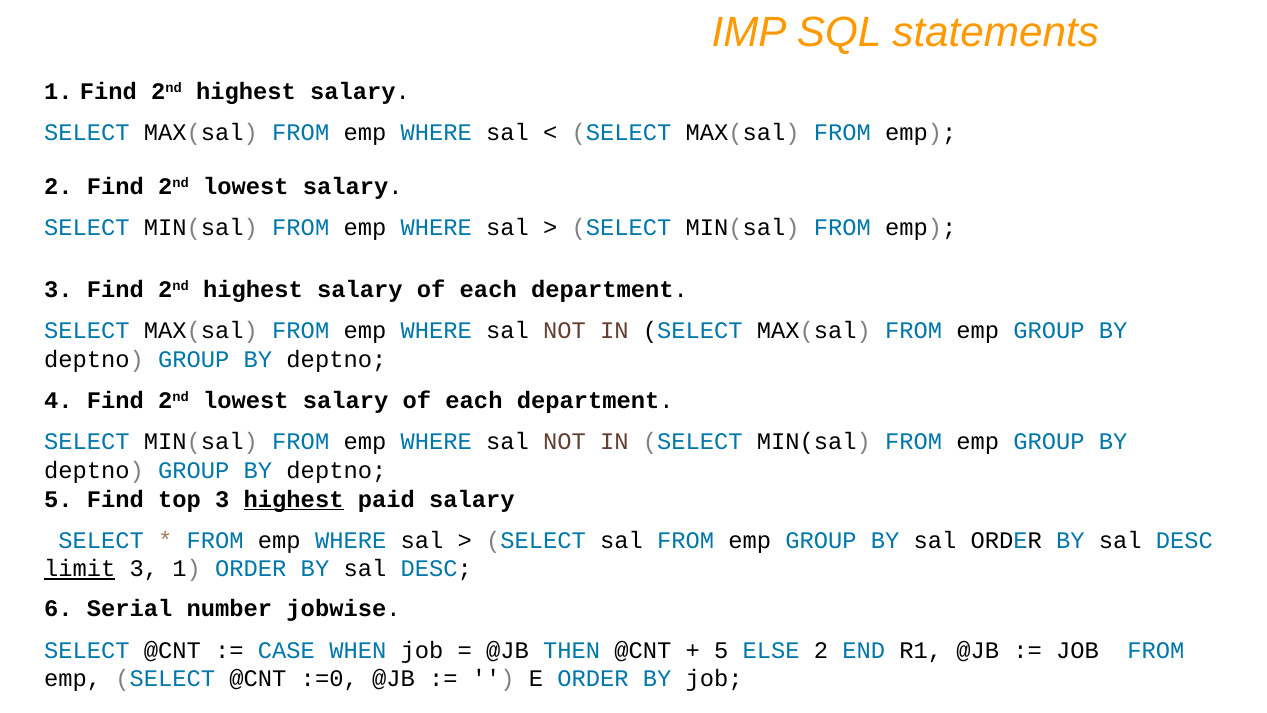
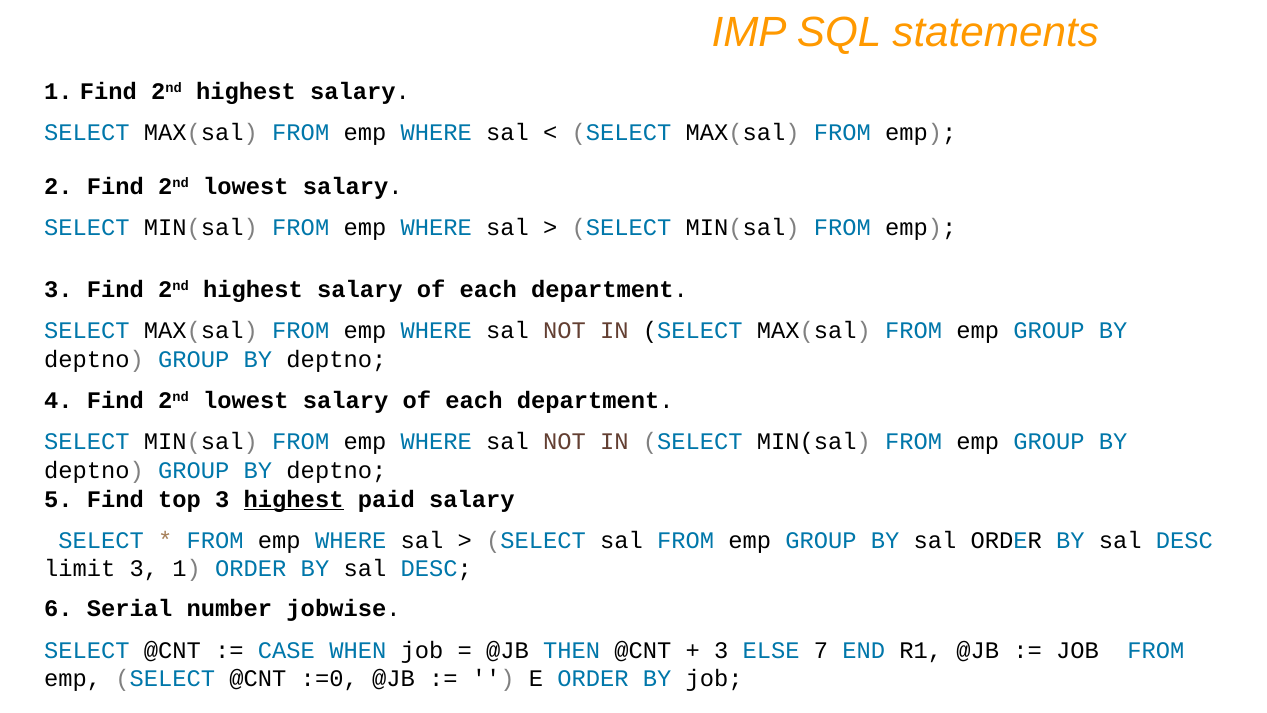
limit underline: present -> none (80, 569)
5: 5 -> 3 (721, 650)
ELSE 2: 2 -> 7 (821, 650)
